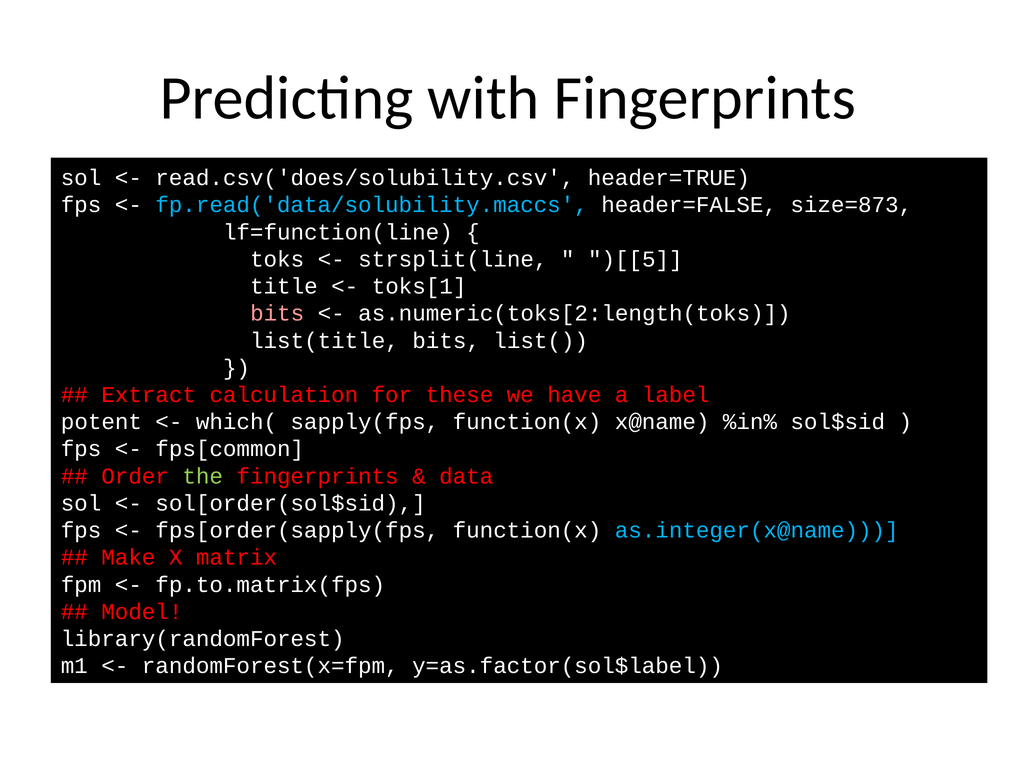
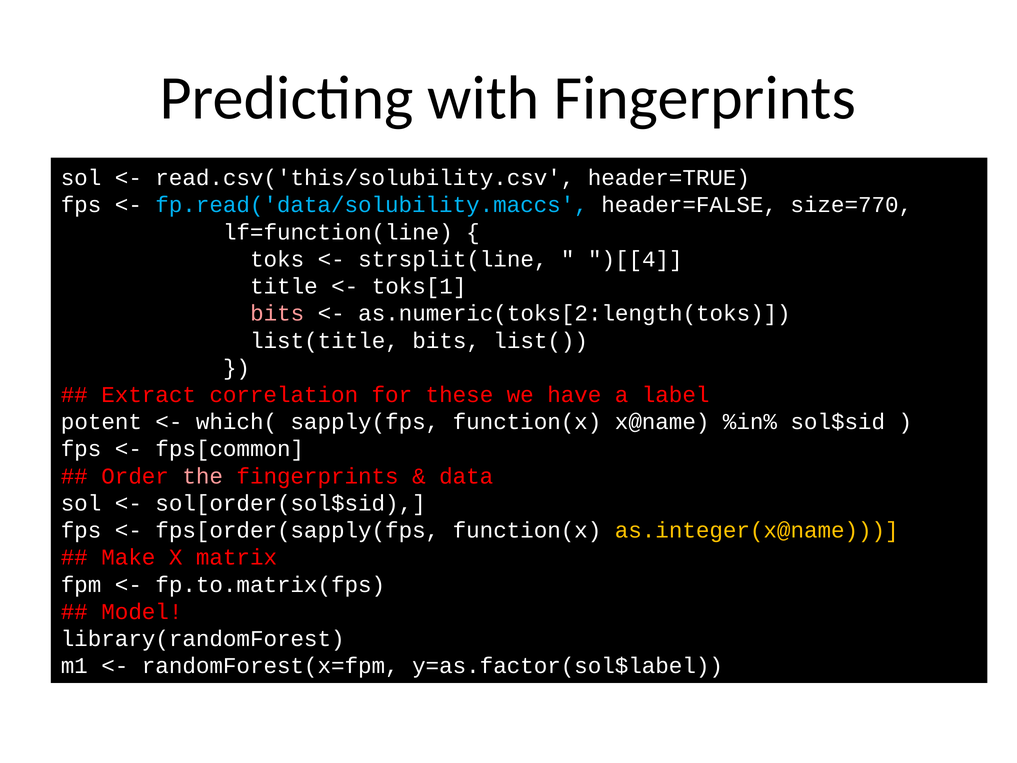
read.csv('does/solubility.csv: read.csv('does/solubility.csv -> read.csv('this/solubility.csv (365, 178)
size=873: size=873 -> size=770 (851, 205)
)[[5: )[[5 -> )[[4 (635, 259)
calculation: calculation -> correlation (284, 395)
the colour: light green -> pink (203, 476)
as.integer(x@name colour: light blue -> yellow (757, 530)
